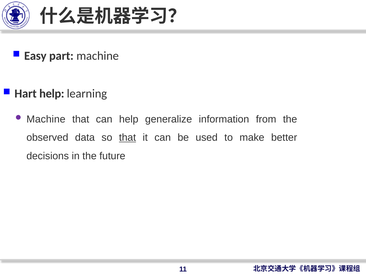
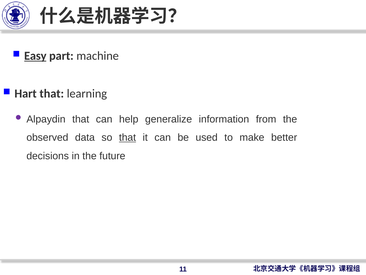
Easy underline: none -> present (35, 56)
Hart help: help -> that (52, 94)
Machine: Machine -> Alpaydin (46, 119)
